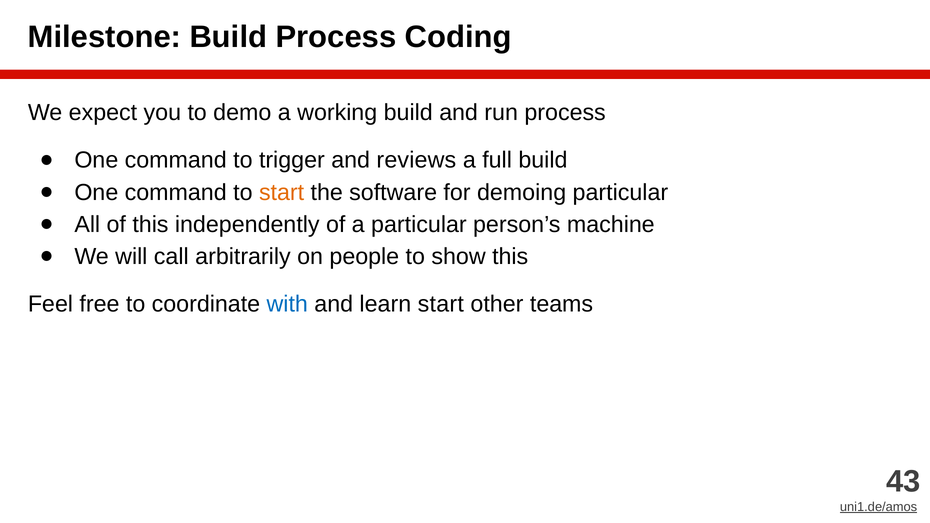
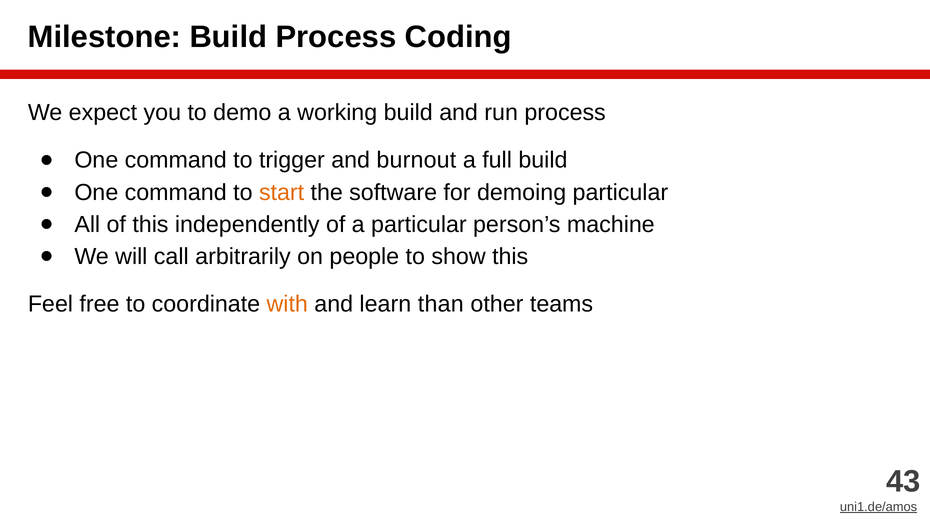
reviews: reviews -> burnout (416, 160)
with colour: blue -> orange (287, 304)
learn start: start -> than (441, 304)
